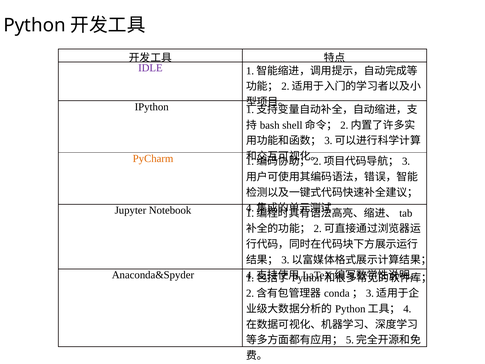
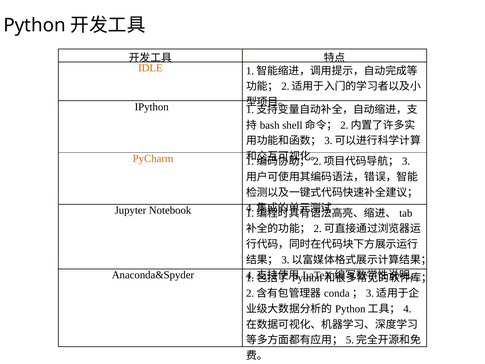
IDLE colour: purple -> orange (150, 68)
